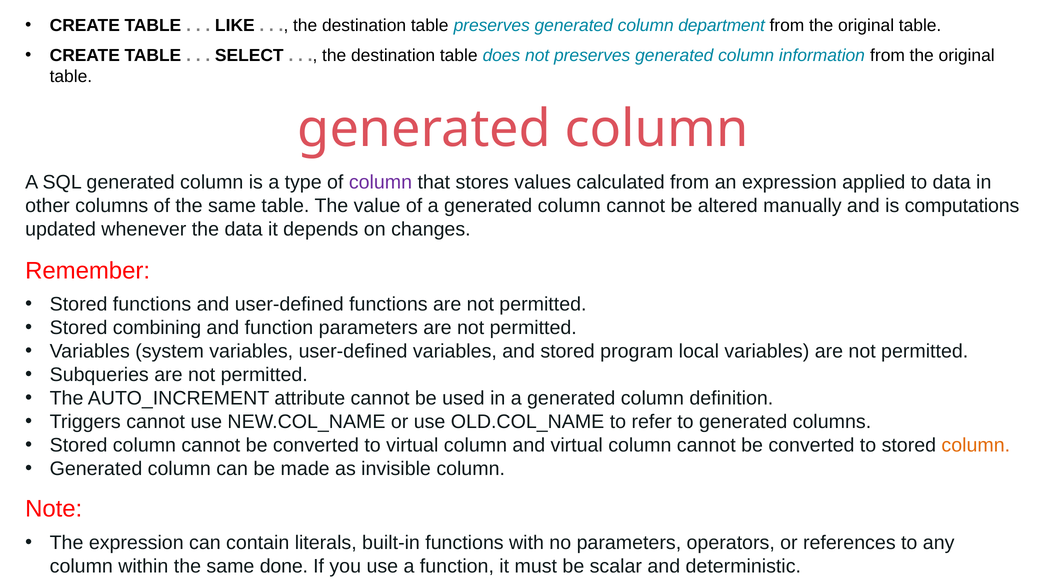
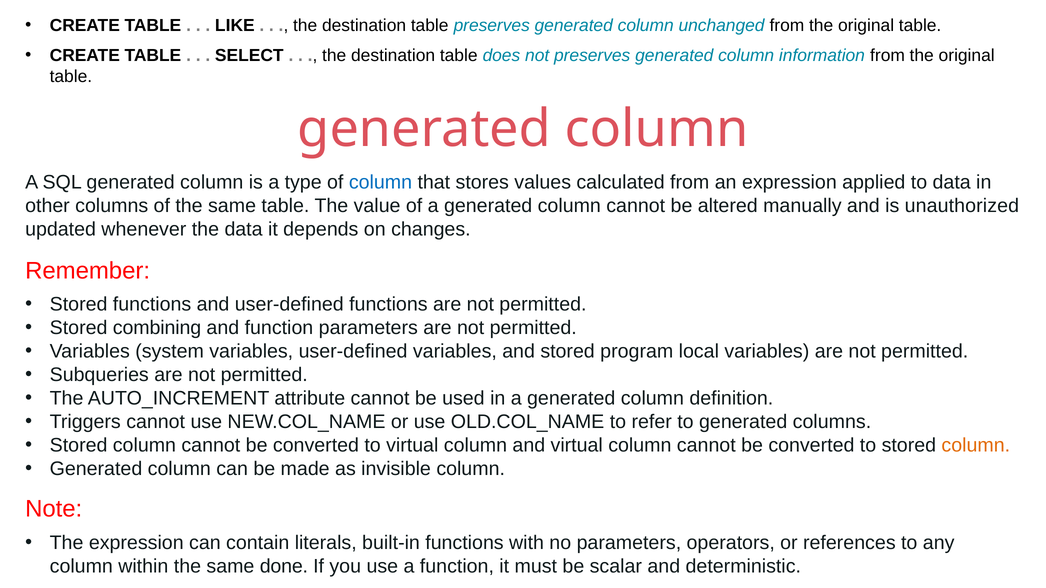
department: department -> unchanged (722, 26)
column colour: purple -> blue (381, 183)
computations: computations -> unauthorized (962, 206)
